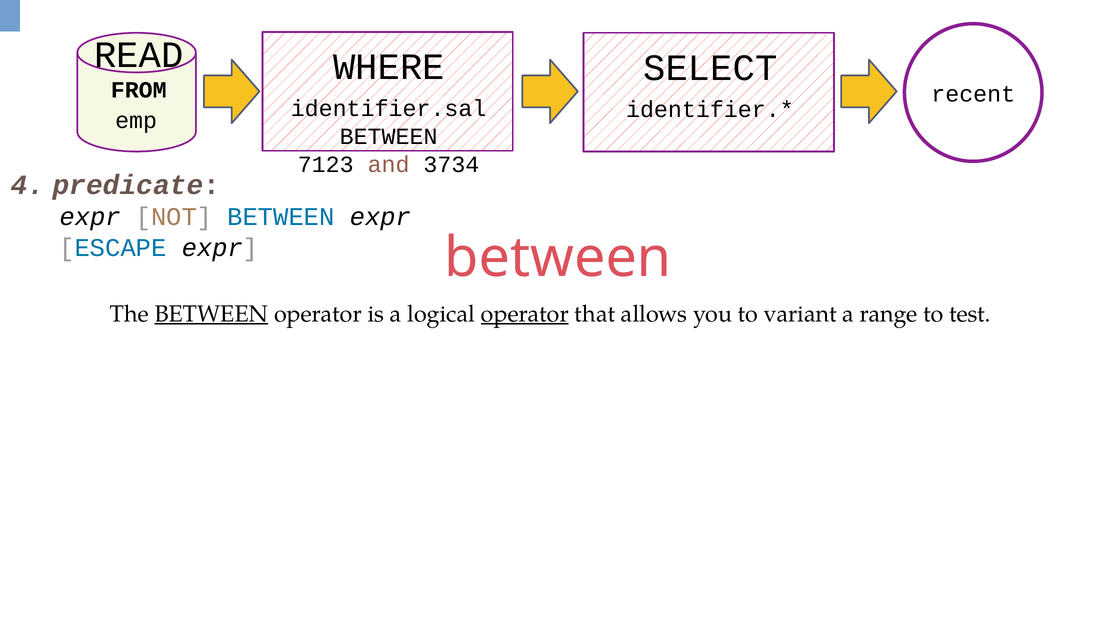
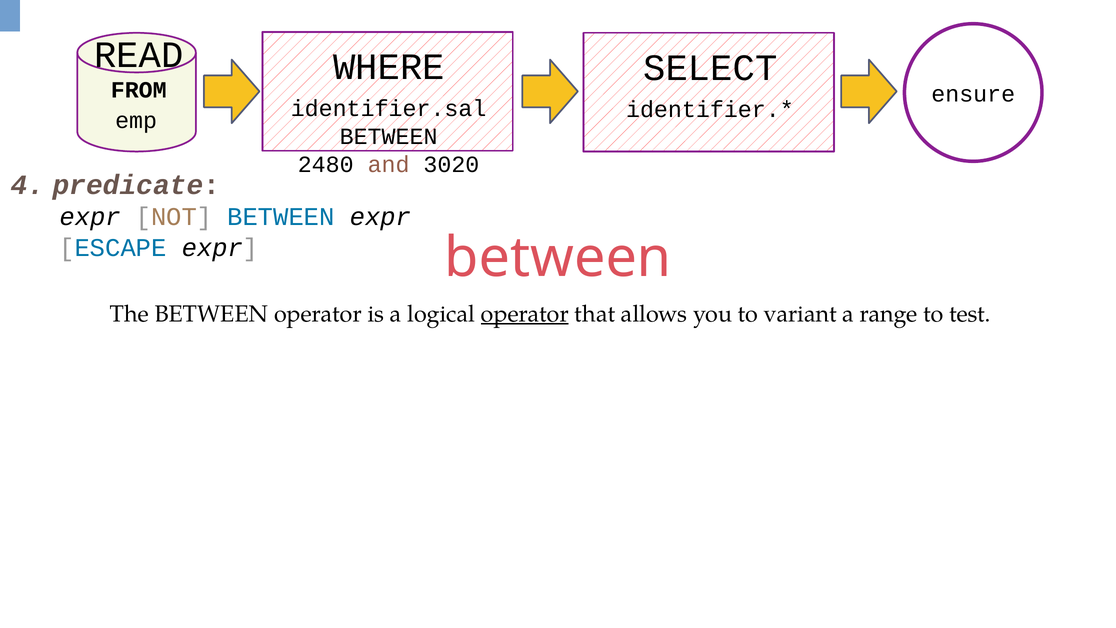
recent: recent -> ensure (973, 94)
7123: 7123 -> 2480 (326, 165)
3734: 3734 -> 3020 (451, 165)
BETWEEN underline: present -> none (211, 314)
